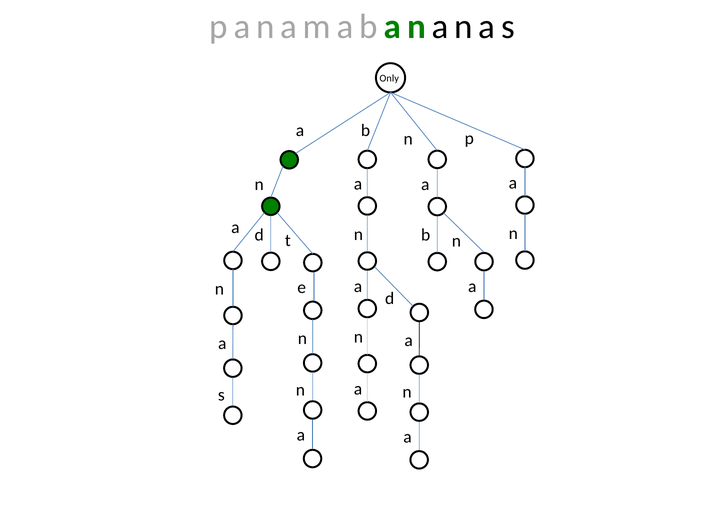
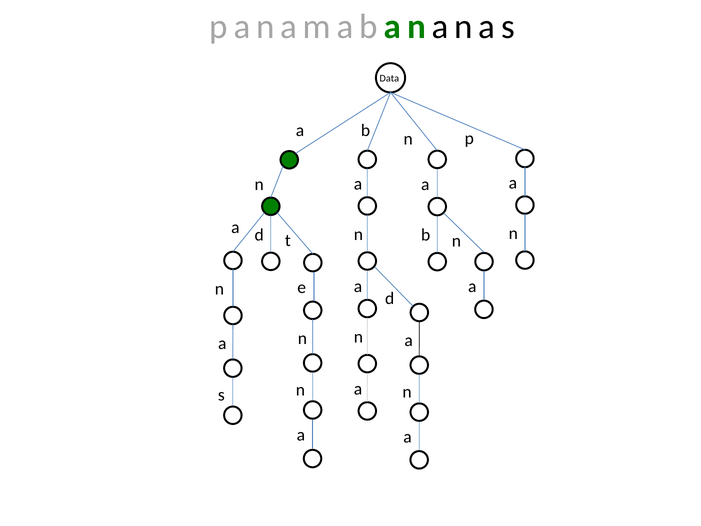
Only: Only -> Data (389, 78)
